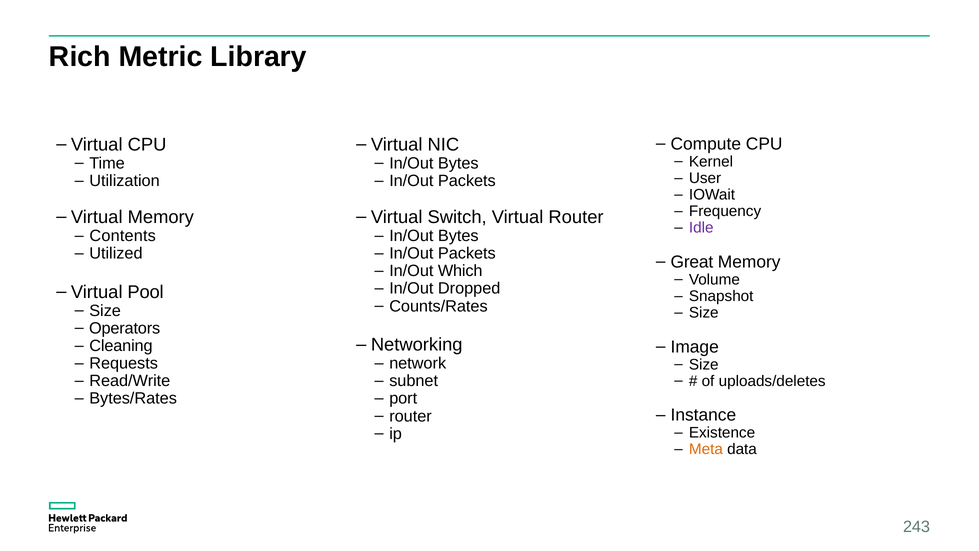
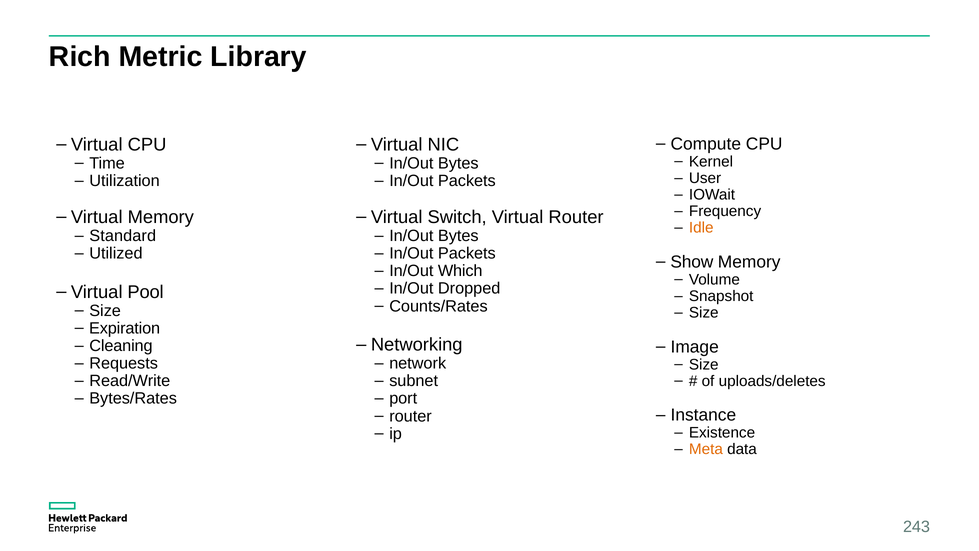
Idle colour: purple -> orange (701, 228)
Contents: Contents -> Standard (123, 236)
Great: Great -> Show (692, 262)
Operators: Operators -> Expiration (125, 328)
